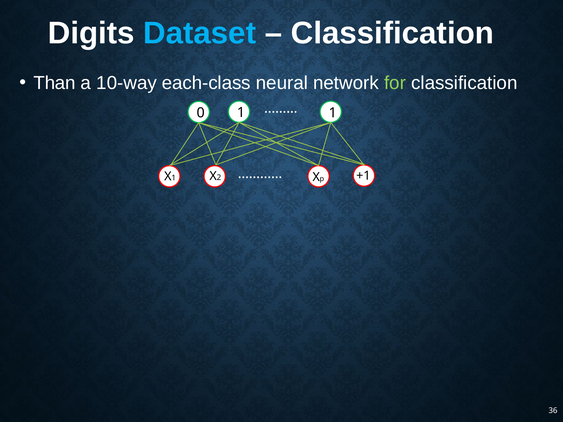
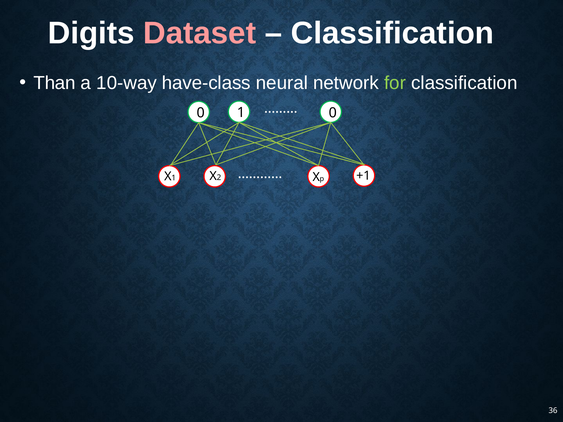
Dataset colour: light blue -> pink (200, 33)
each-class: each-class -> have-class (206, 83)
1 1: 1 -> 0 (333, 113)
